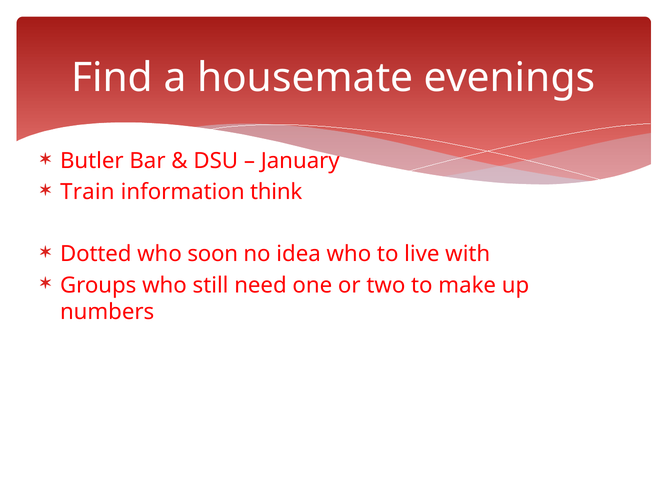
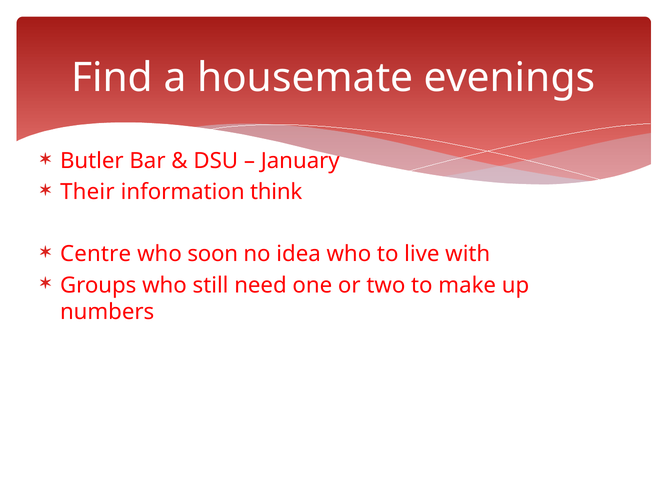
Train: Train -> Their (87, 192)
Dotted: Dotted -> Centre (96, 254)
